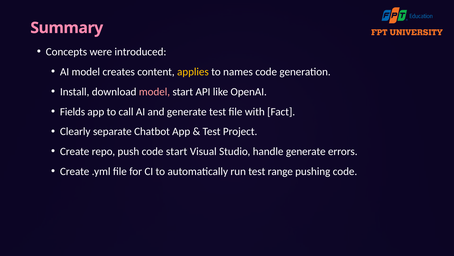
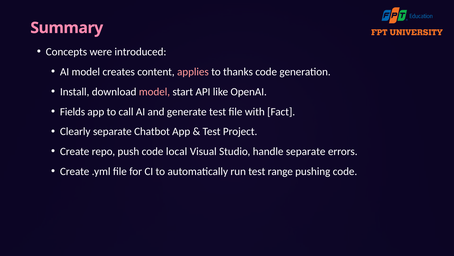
applies colour: yellow -> pink (193, 72)
names: names -> thanks (238, 72)
code start: start -> local (177, 151)
handle generate: generate -> separate (306, 151)
